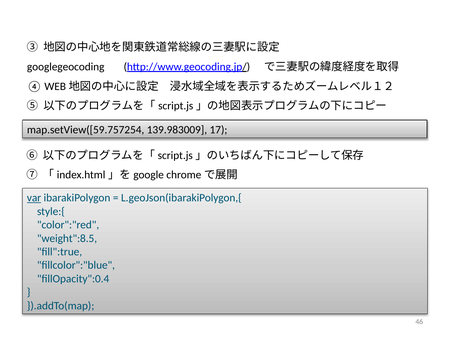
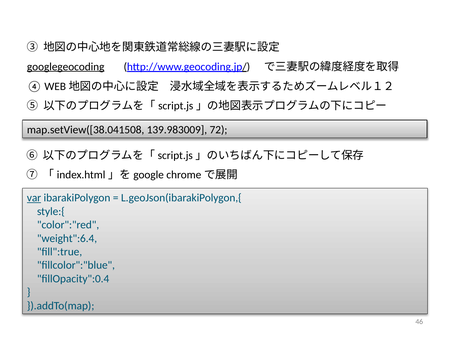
googlegeocoding underline: none -> present (66, 67)
map.setView([59.757254: map.setView([59.757254 -> map.setView([38.041508 (86, 130)
17: 17 -> 72 (219, 130)
weight":8.5: weight":8.5 -> weight":6.4 (67, 239)
